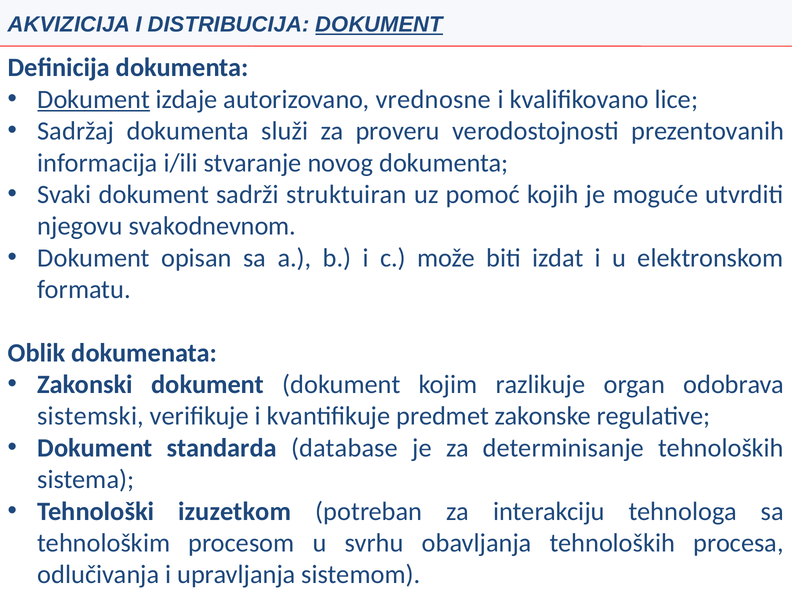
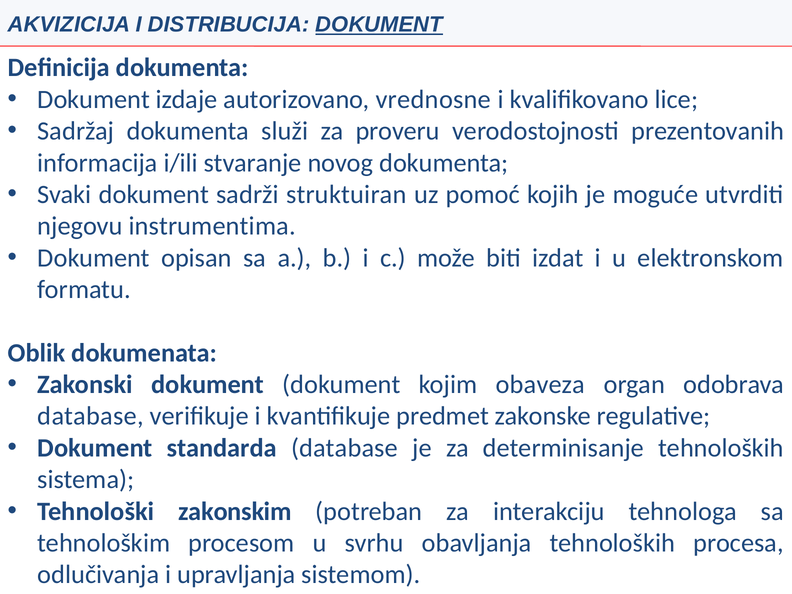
Dokument underline: present -> none (94, 99)
svakodnevnom: svakodnevnom -> instrumentima (212, 226)
razlikuje: razlikuje -> obaveza (540, 385)
sistemski: sistemski -> database (91, 416)
izuzetkom: izuzetkom -> zakonskim (235, 511)
